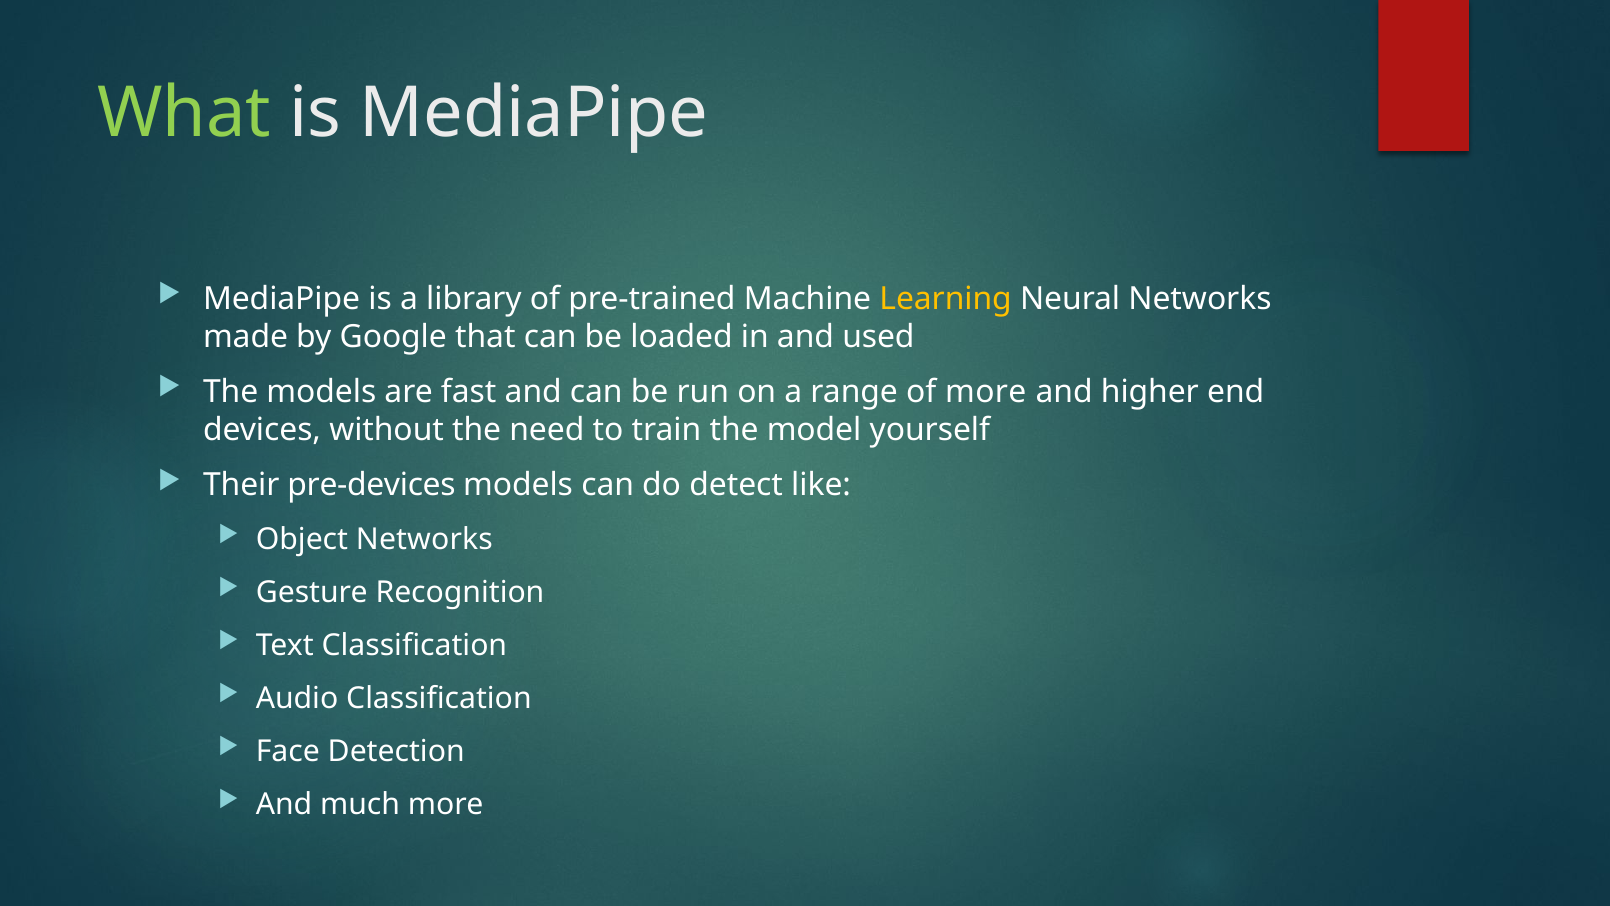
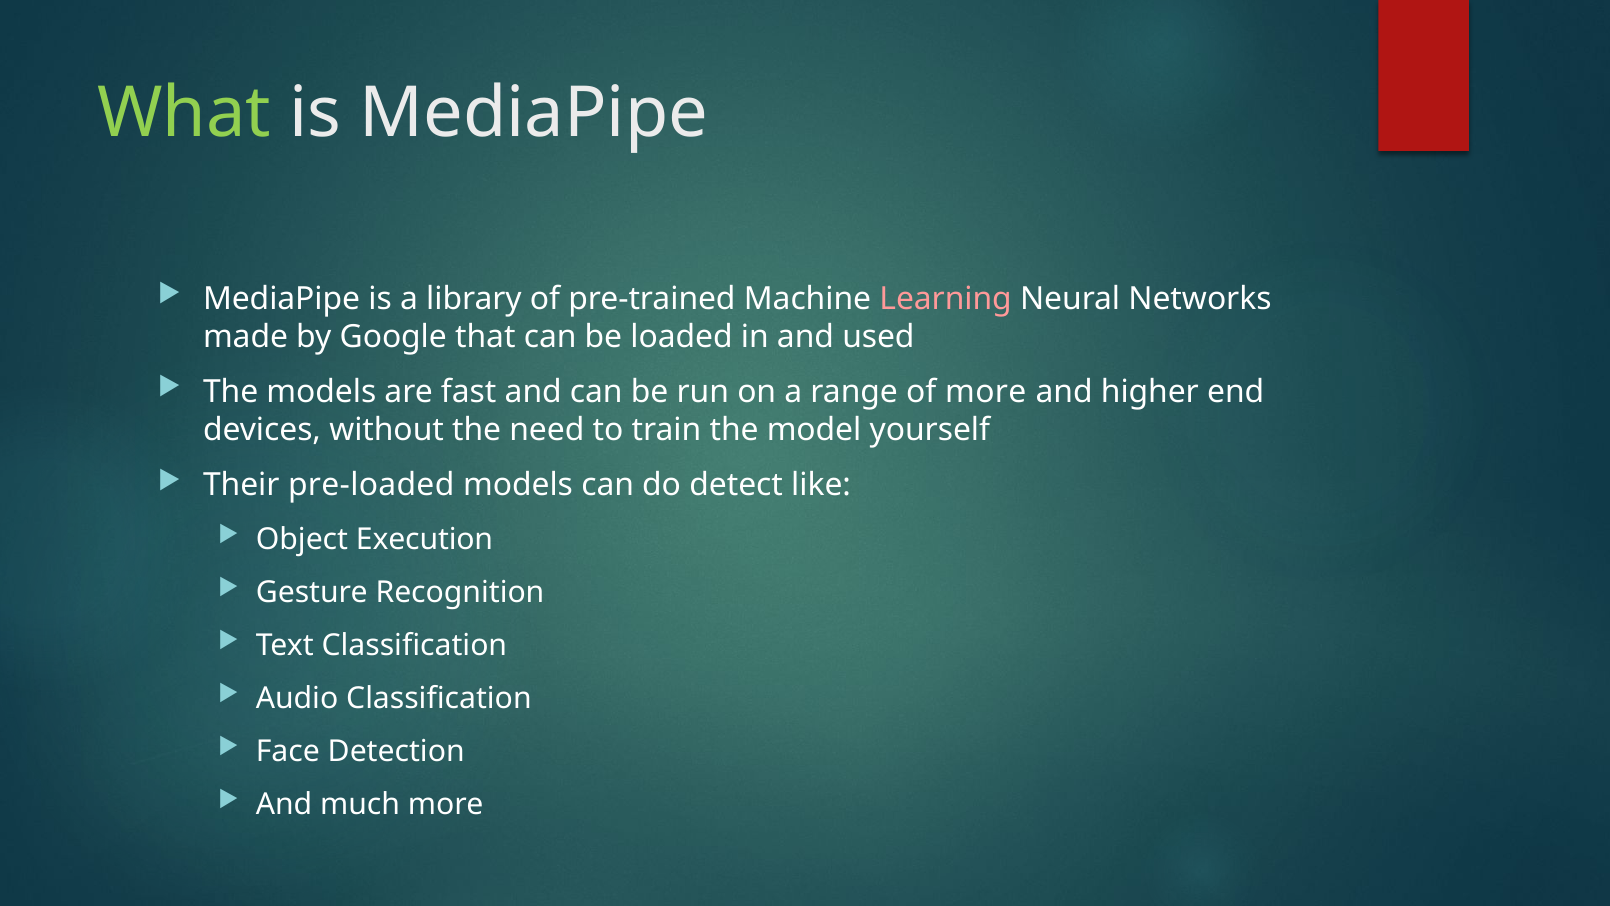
Learning colour: yellow -> pink (946, 298)
pre-devices: pre-devices -> pre-loaded (371, 485)
Object Networks: Networks -> Execution (425, 539)
